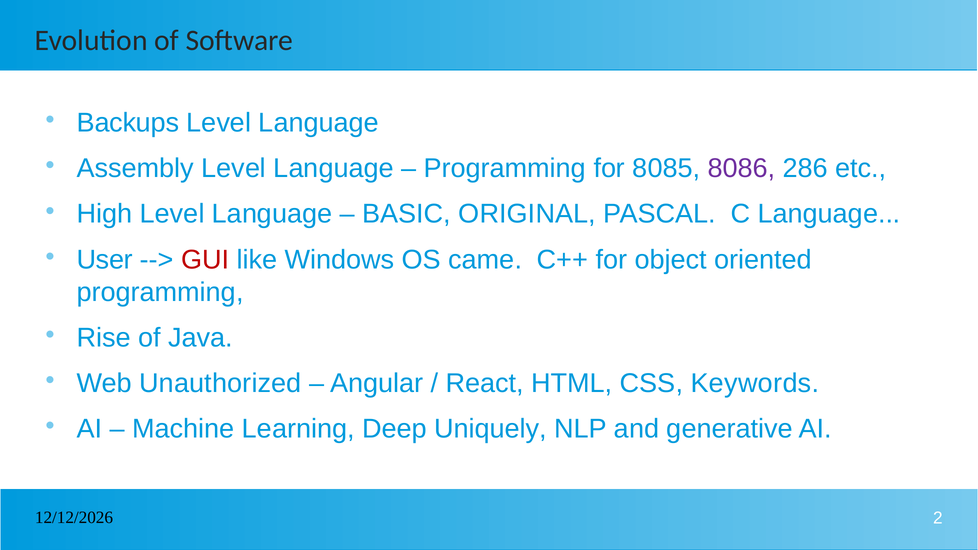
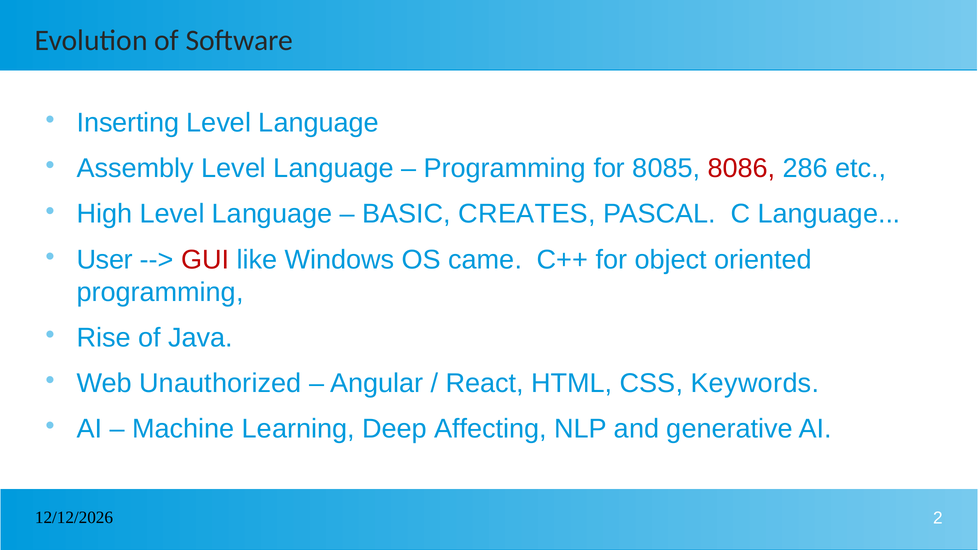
Backups: Backups -> Inserting (128, 123)
8086 colour: purple -> red (741, 169)
ORIGINAL: ORIGINAL -> CREATES (527, 214)
Uniquely: Uniquely -> Affecting (491, 429)
